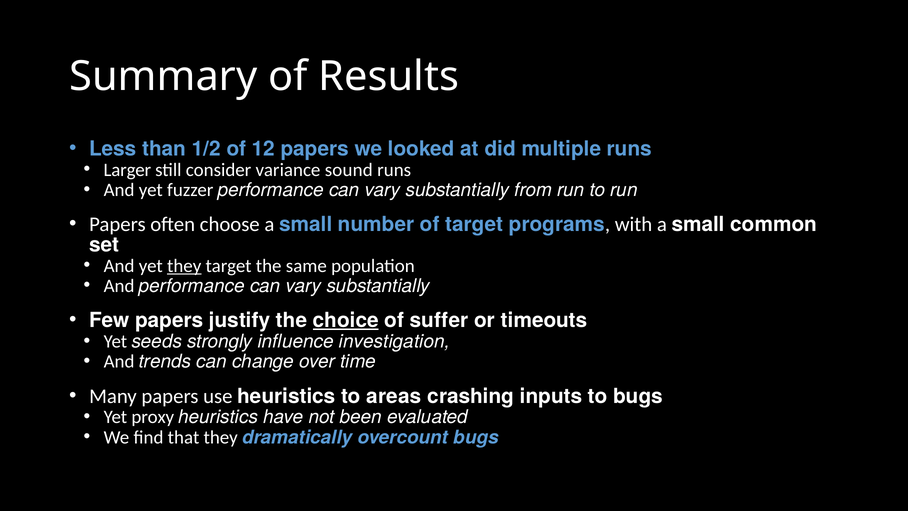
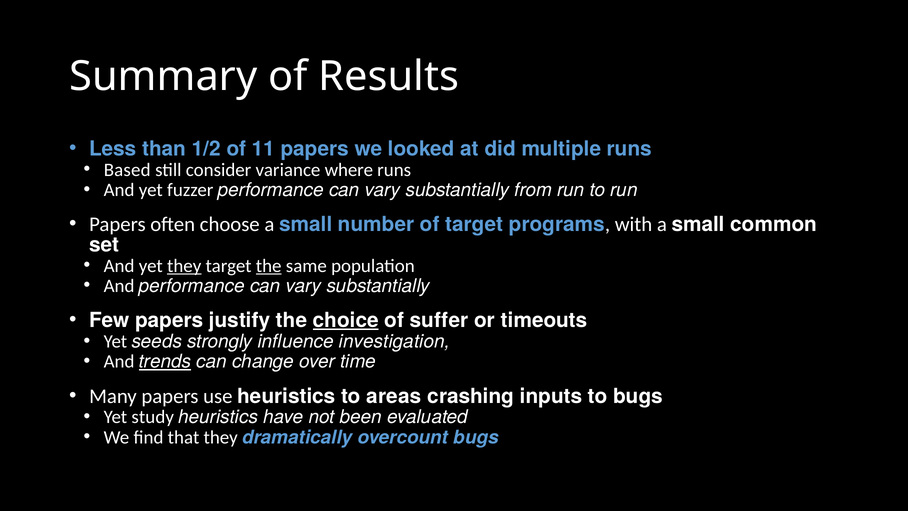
12: 12 -> 11 (263, 149)
Larger: Larger -> Based (127, 170)
sound: sound -> where (349, 170)
the underline: none -> present (269, 266)
trends underline: none -> present (165, 361)
proxy: proxy -> study (153, 417)
